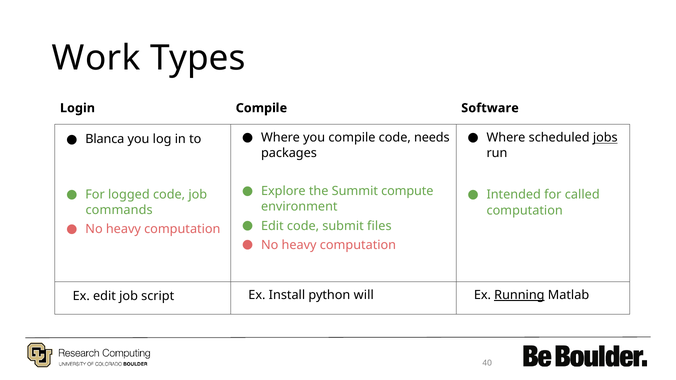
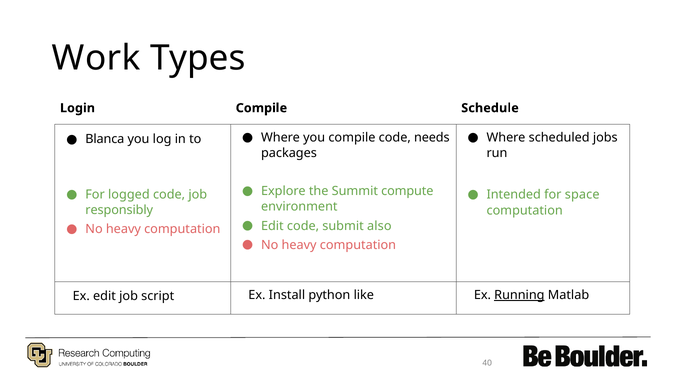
Software: Software -> Schedule (490, 108)
jobs underline: present -> none (605, 138)
called: called -> space (582, 195)
commands: commands -> responsibly (119, 210)
files: files -> also (379, 226)
will: will -> like (364, 295)
